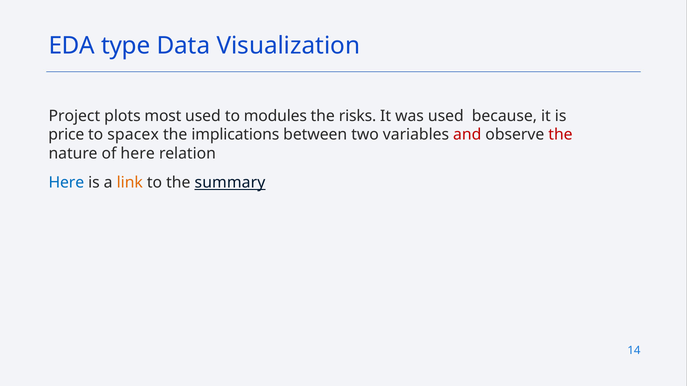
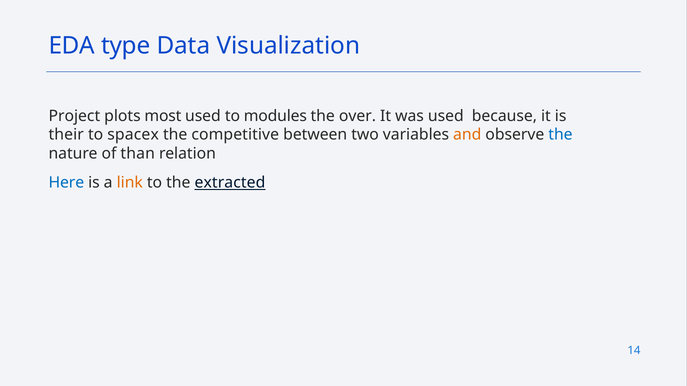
risks: risks -> over (357, 116)
price: price -> their (66, 135)
implications: implications -> competitive (235, 135)
and colour: red -> orange (467, 135)
the colour: red -> blue (560, 135)
of here: here -> than (138, 154)
summary: summary -> extracted (230, 183)
